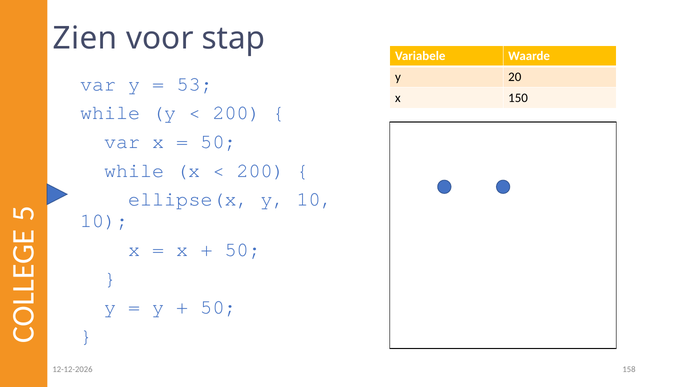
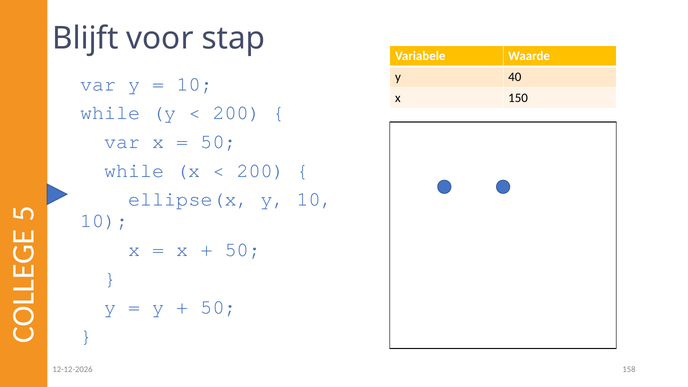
Zien: Zien -> Blijft (85, 38)
20: 20 -> 40 (515, 77)
53: 53 -> 10 (195, 84)
